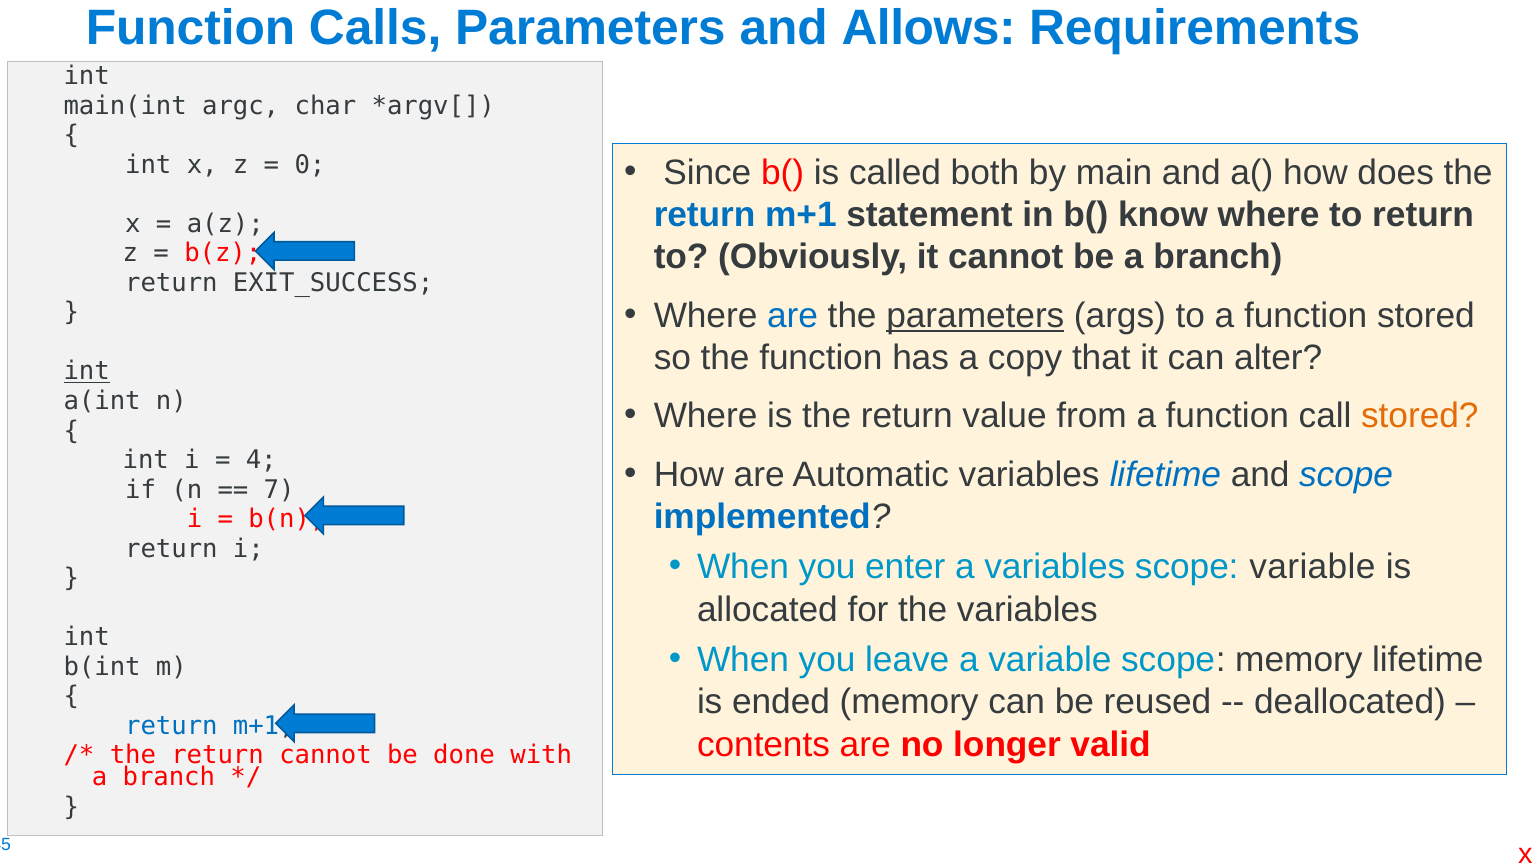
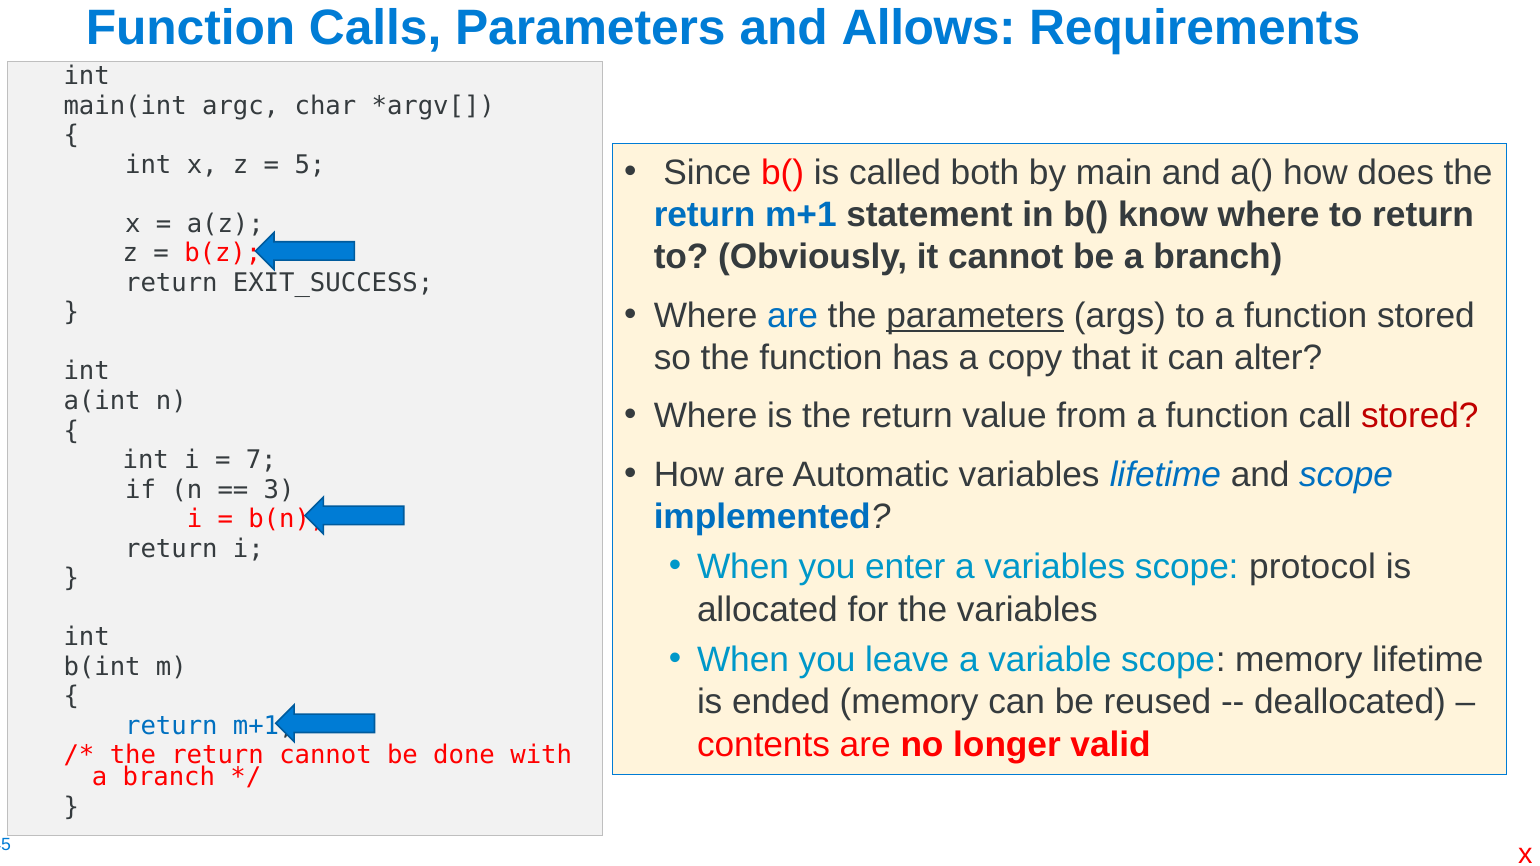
0: 0 -> 5 (310, 165)
int underline: present -> none (87, 372)
stored colour: orange -> red (1420, 416)
4: 4 -> 7 (261, 460)
7: 7 -> 3 (279, 490)
scope variable: variable -> protocol (1313, 567)
